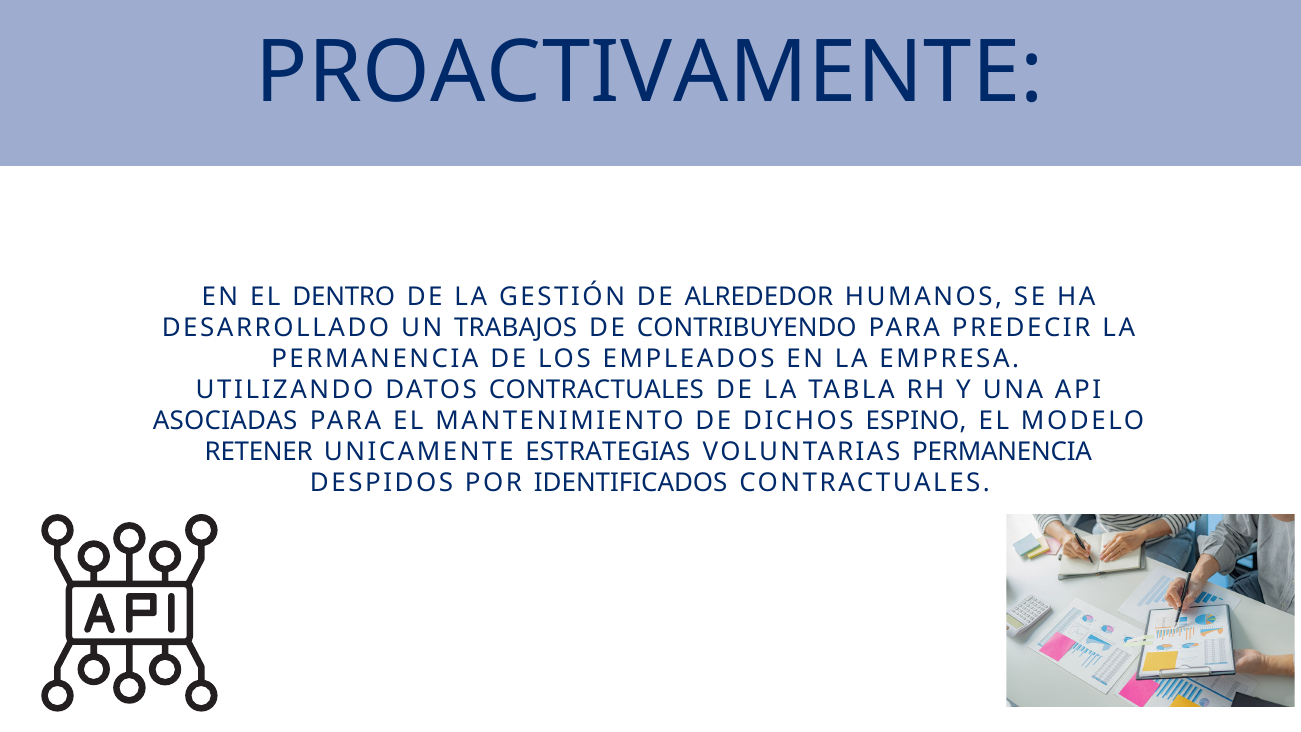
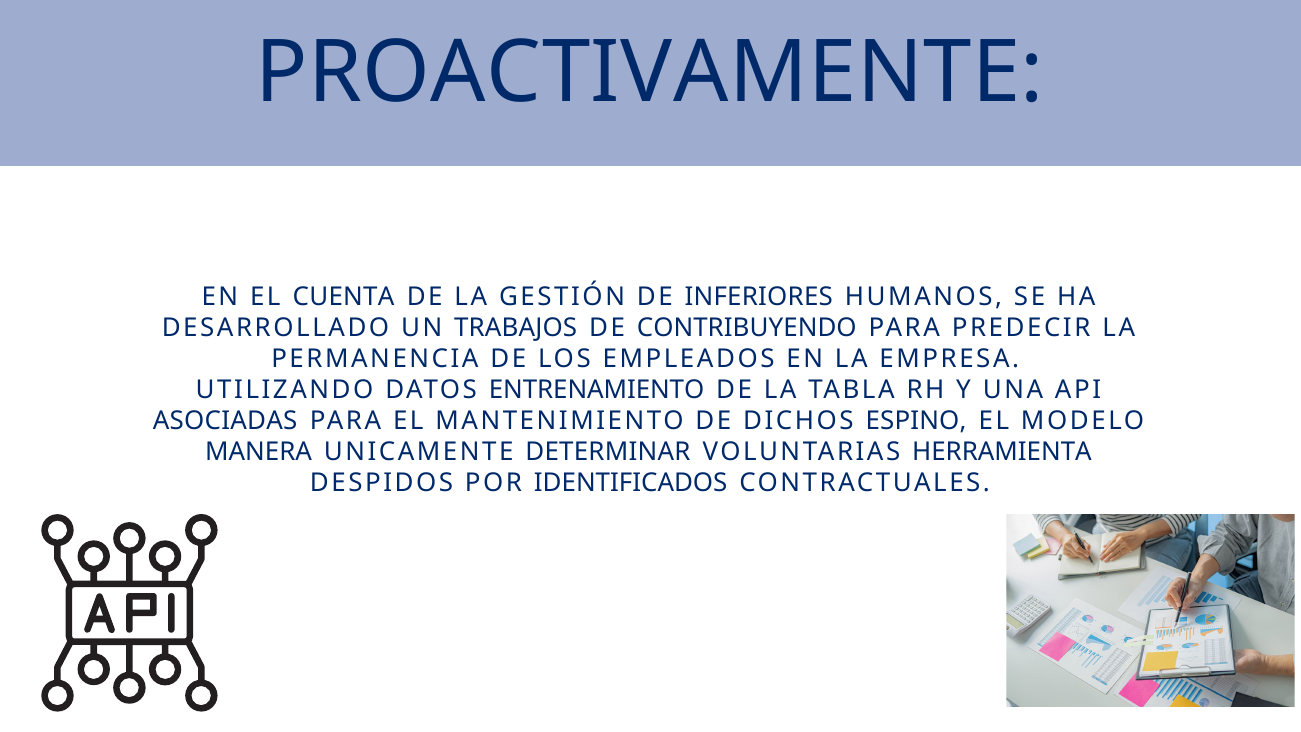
DENTRO: DENTRO -> CUENTA (344, 297)
ALREDEDOR: ALREDEDOR -> INFERIORES (759, 297)
DATOS CONTRACTUALES: CONTRACTUALES -> ENTRENAMIENTO (597, 390)
RETENER: RETENER -> MANERA (259, 452)
ESTRATEGIAS: ESTRATEGIAS -> DETERMINAR (608, 452)
VOLUNTARIAS PERMANENCIA: PERMANENCIA -> HERRAMIENTA (1002, 452)
